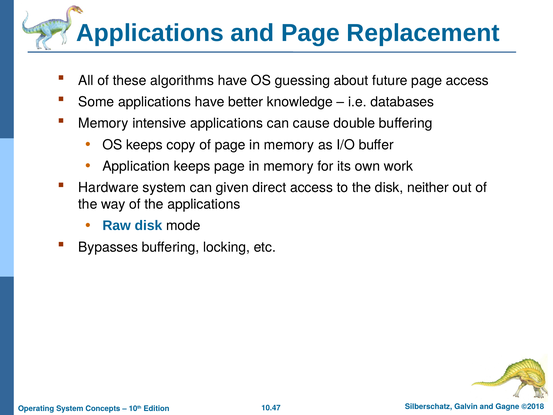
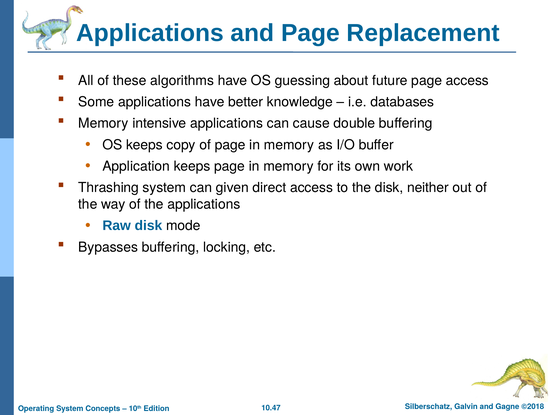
Hardware: Hardware -> Thrashing (109, 188)
